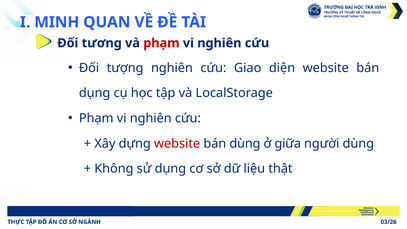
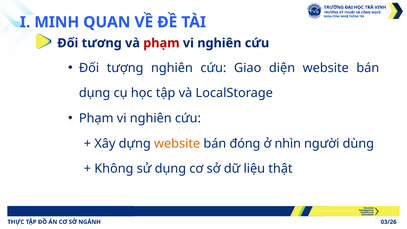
website colour: red -> orange (177, 143)
bán dùng: dùng -> đóng (245, 143)
giữa: giữa -> nhìn (288, 143)
